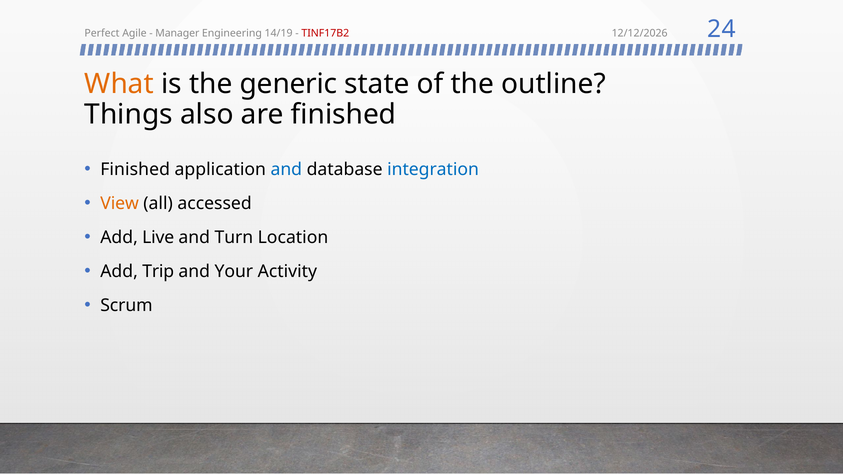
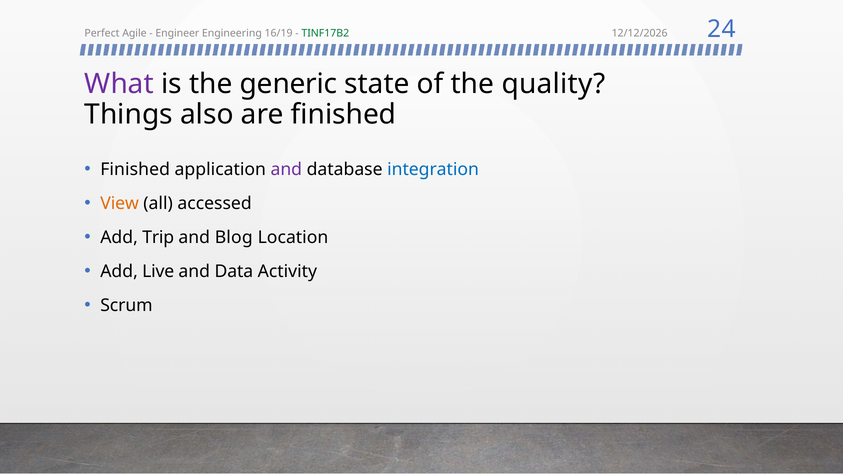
Manager: Manager -> Engineer (177, 33)
14/19: 14/19 -> 16/19 (279, 33)
TINF17B2 colour: red -> green (325, 33)
What colour: orange -> purple (119, 84)
outline: outline -> quality (553, 84)
and colour: blue -> purple (286, 169)
Live: Live -> Trip (158, 237)
Turn: Turn -> Blog (234, 237)
Trip: Trip -> Live (158, 272)
Your: Your -> Data (234, 272)
